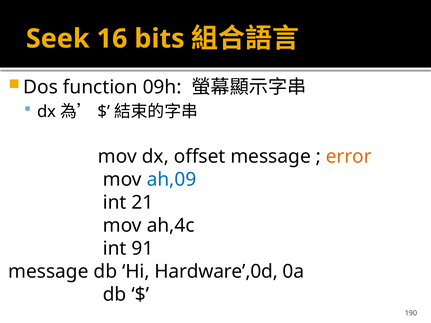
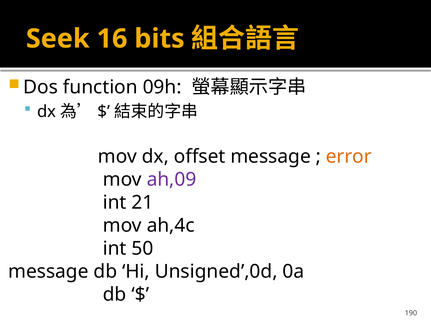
ah,09 colour: blue -> purple (171, 180)
91: 91 -> 50 (142, 249)
Hardware’,0d: Hardware’,0d -> Unsigned’,0d (216, 272)
